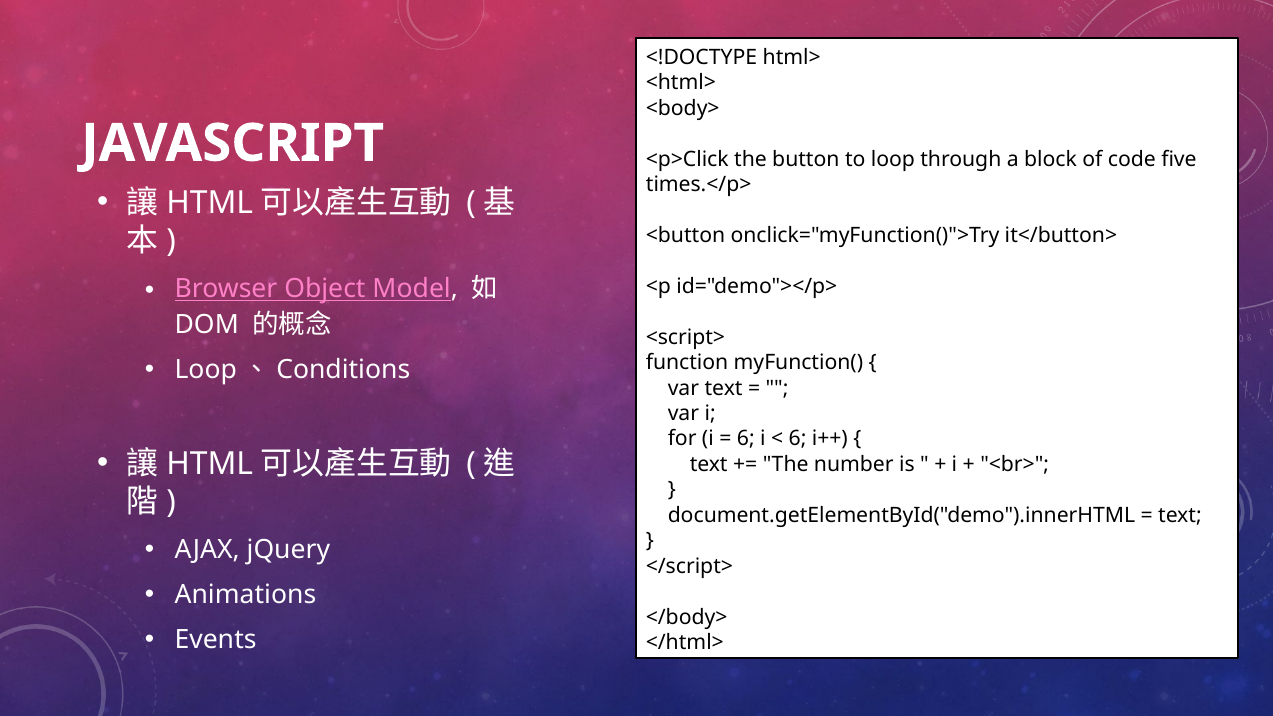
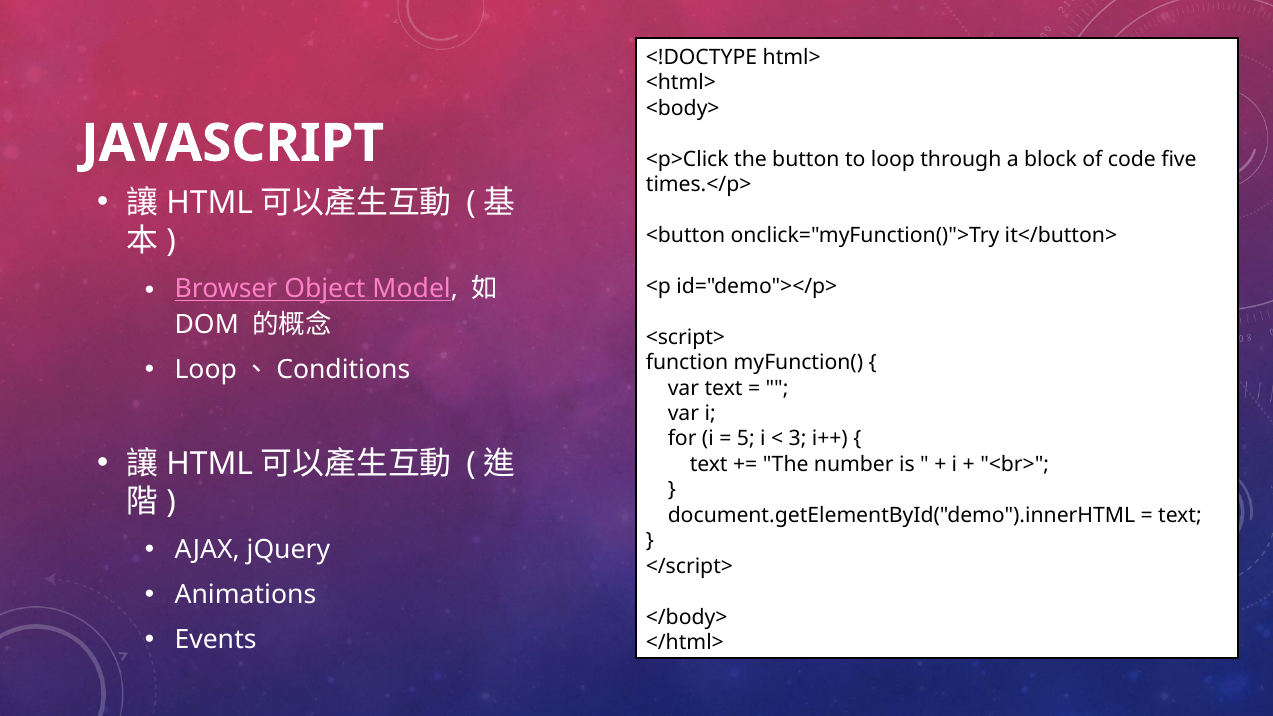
6: 6 -> 5 (746, 439)
6: 6 -> 3 (798, 439)
